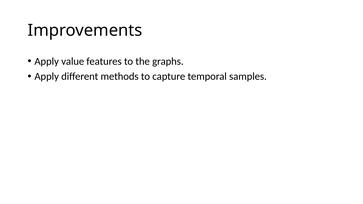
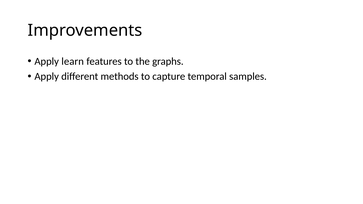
value: value -> learn (73, 61)
